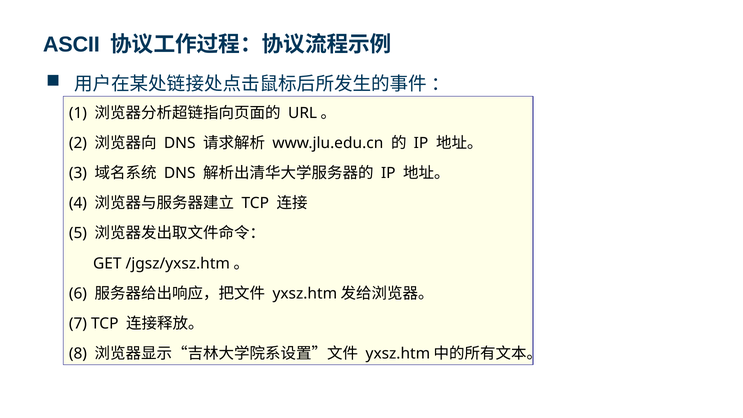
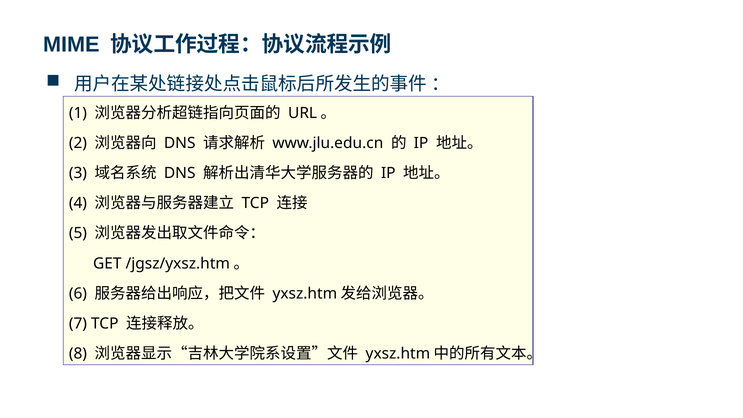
ASCII: ASCII -> MIME (71, 45)
